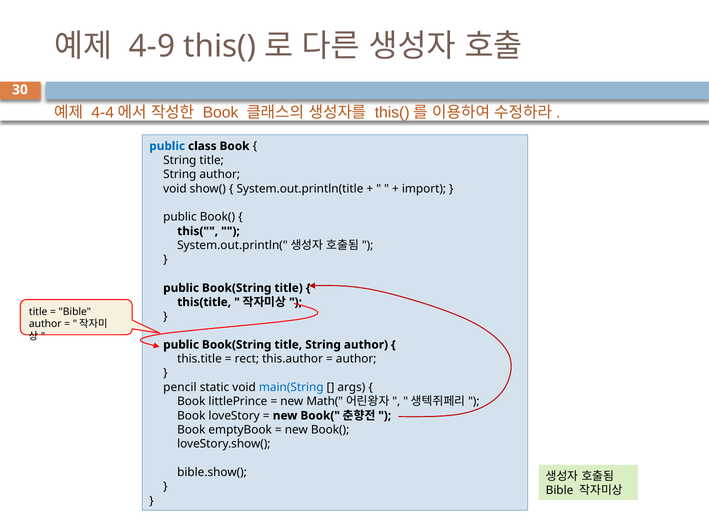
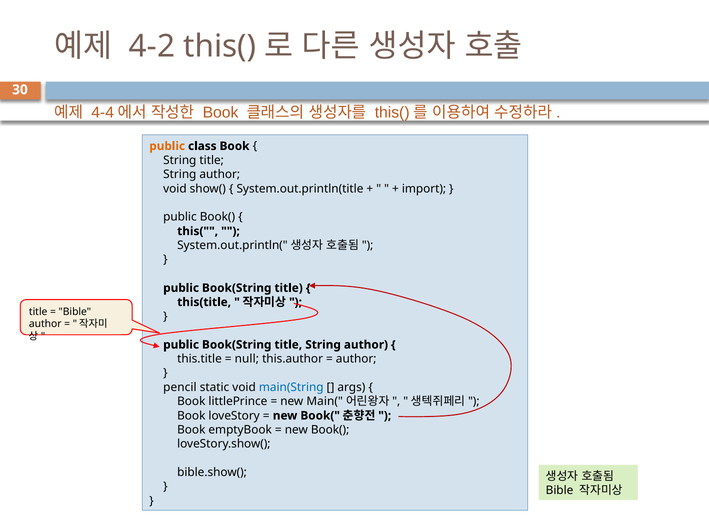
4-9: 4-9 -> 4-2 (152, 46)
public colour: blue -> orange (167, 146)
rect: rect -> null (247, 359)
Math(: Math( -> Main( (325, 401)
